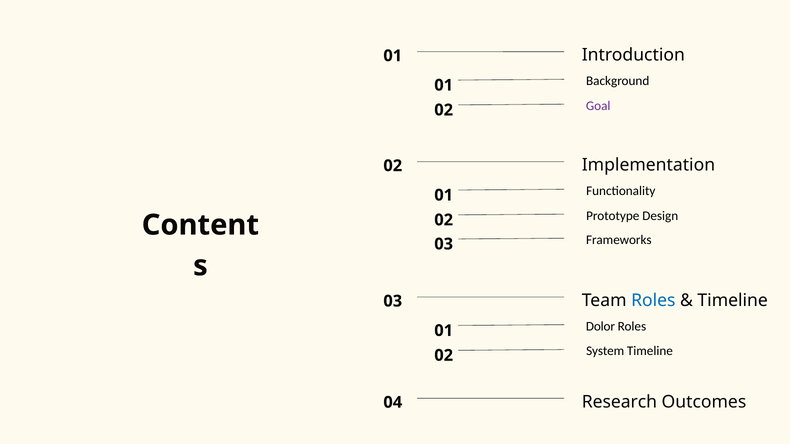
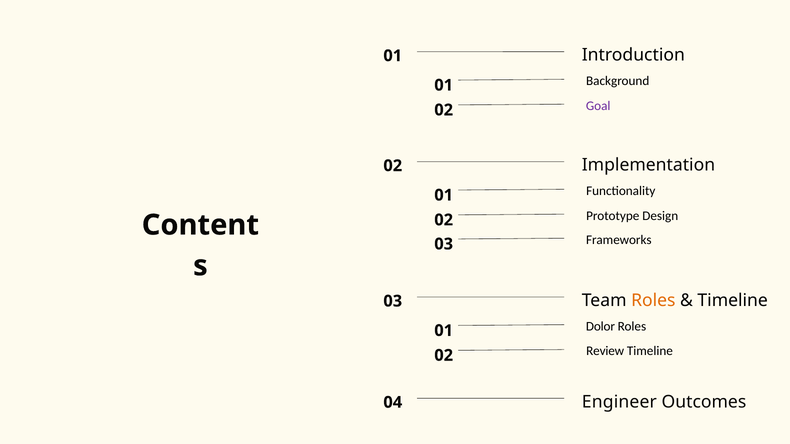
Roles colour: blue -> orange (653, 301)
System: System -> Review (605, 351)
Research: Research -> Engineer (619, 402)
